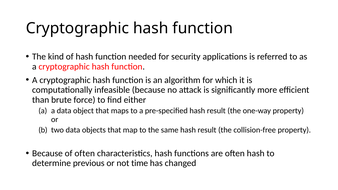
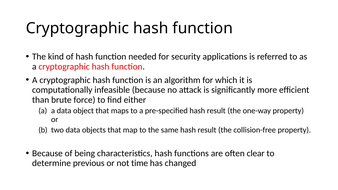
of often: often -> being (85, 153)
often hash: hash -> clear (256, 153)
